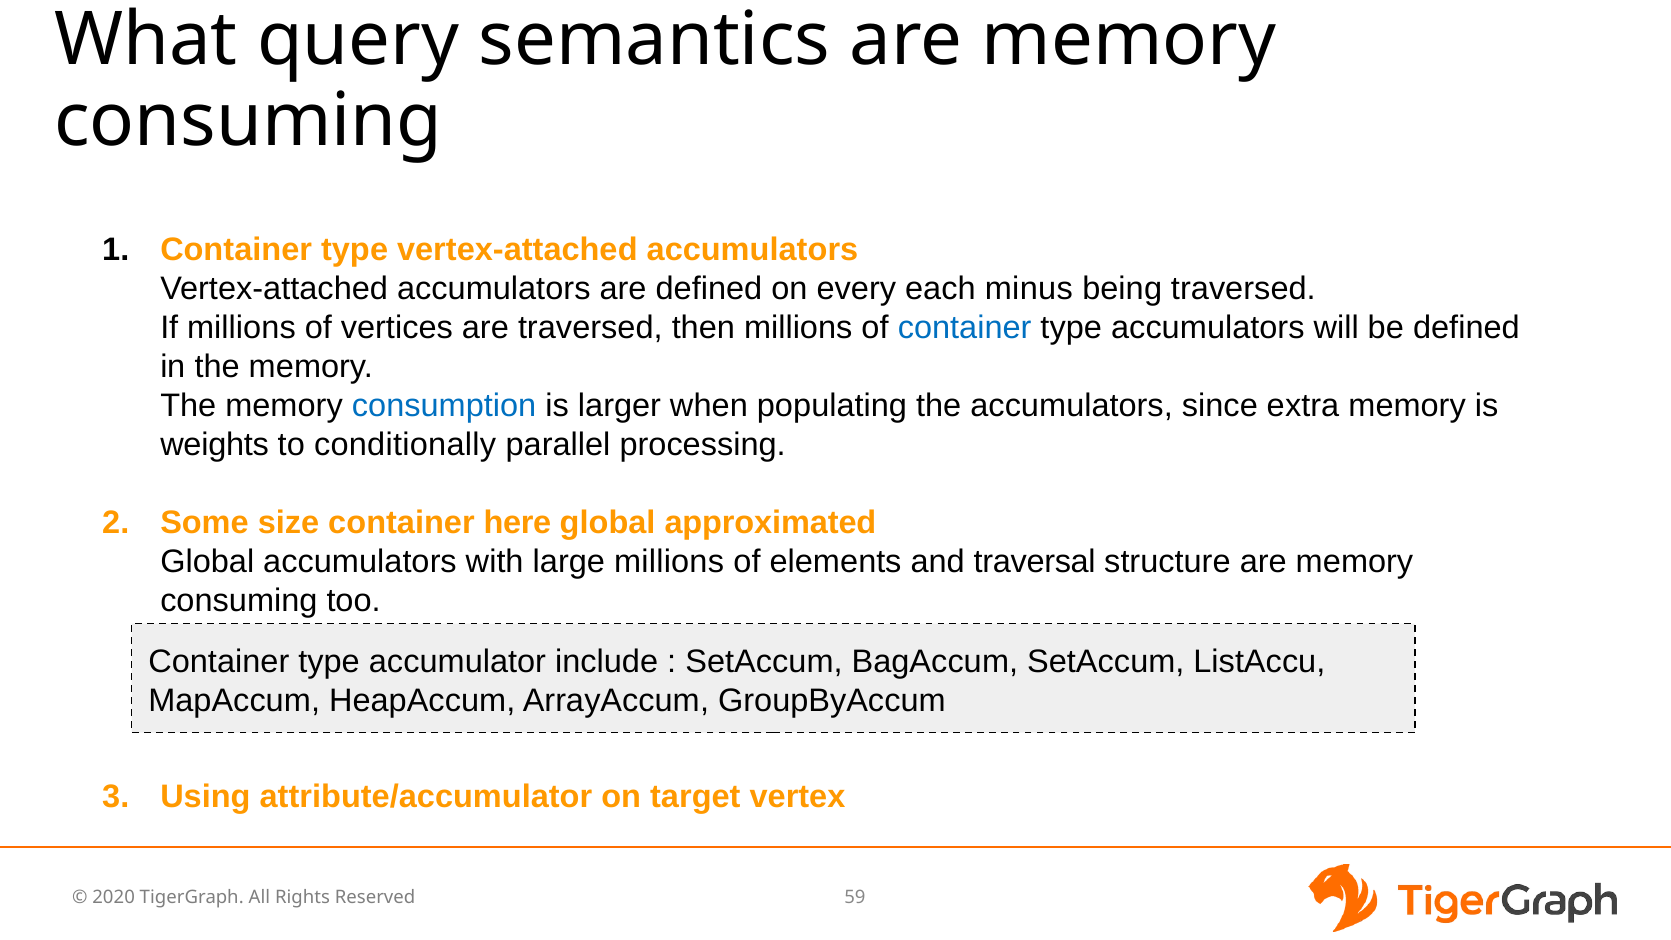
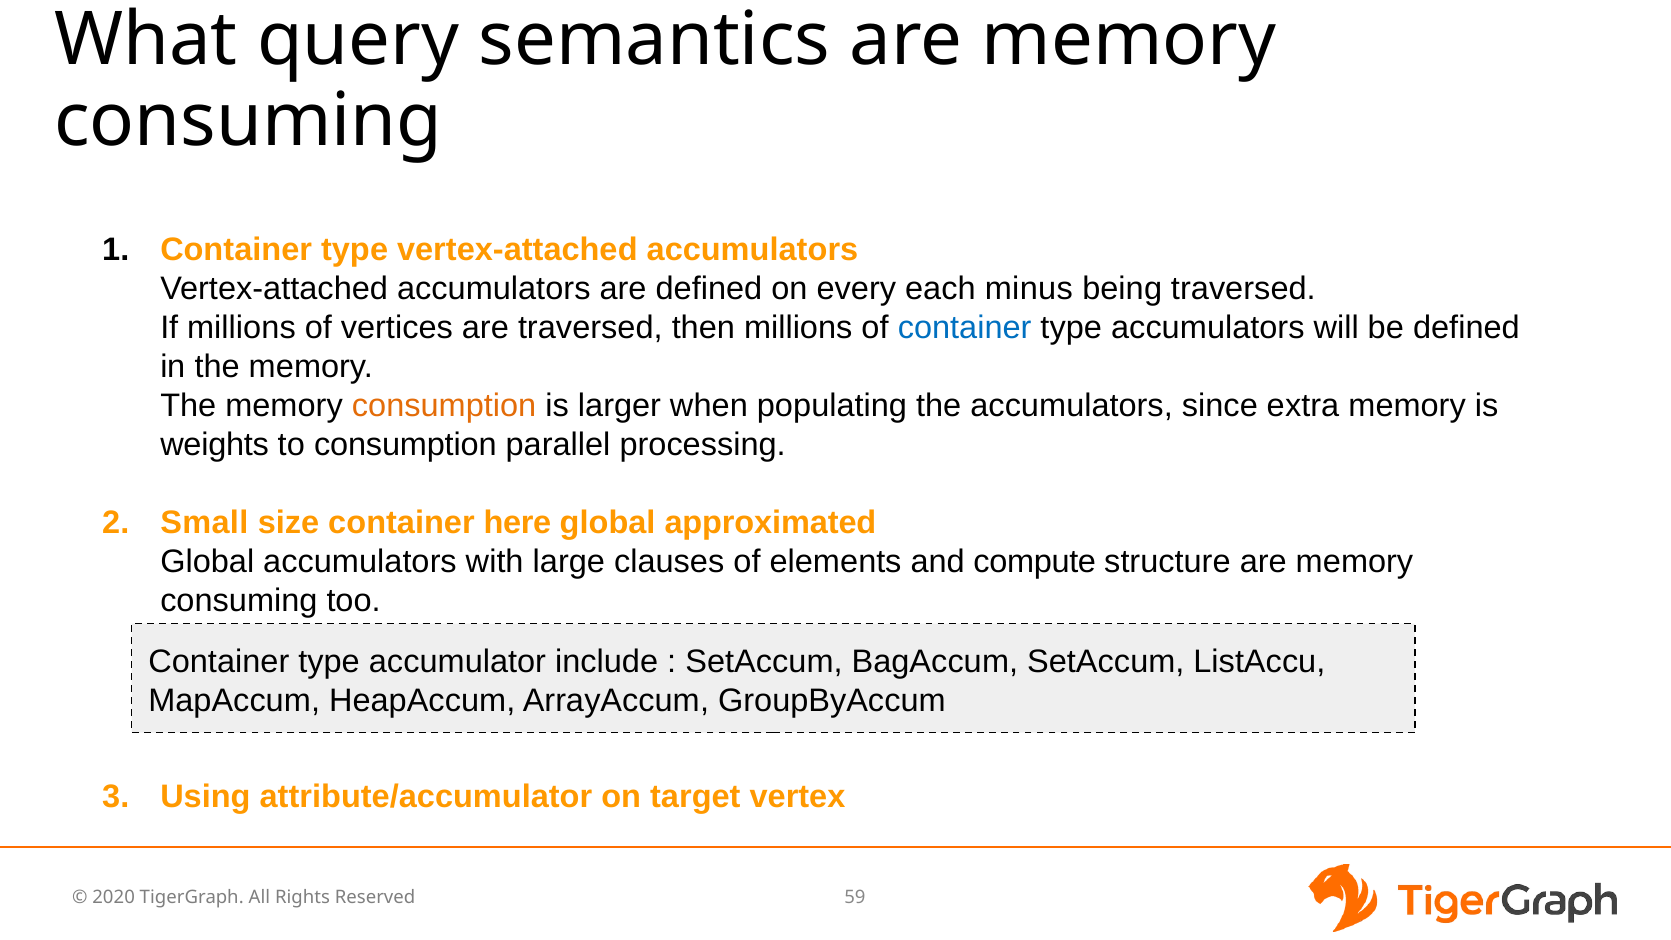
consumption colour: blue -> orange (444, 406)
to conditionally: conditionally -> consumption (405, 445)
Some: Some -> Small (204, 523)
large millions: millions -> clauses (669, 562)
traversal: traversal -> compute (1035, 562)
